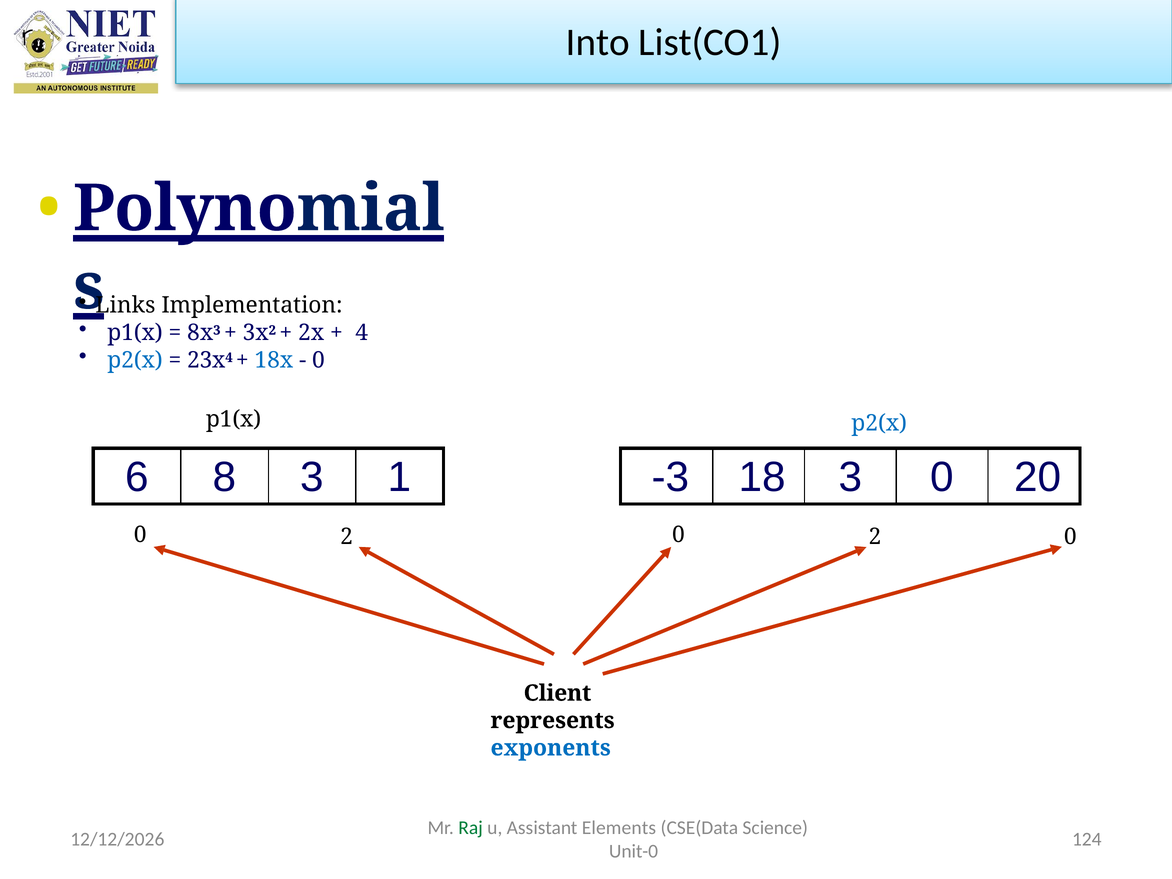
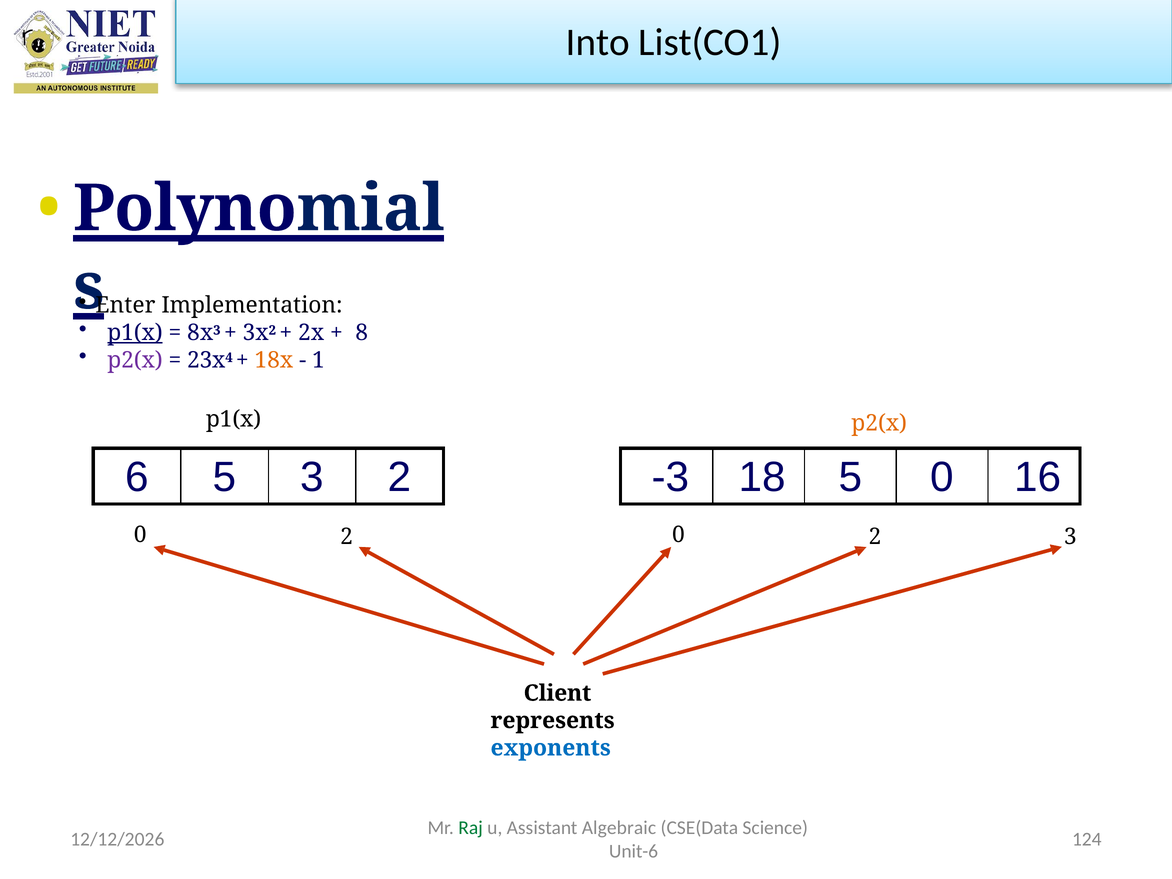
Links: Links -> Enter (125, 305)
p1(x underline: none -> present (135, 333)
4: 4 -> 8 (362, 333)
p2(x colour: blue -> purple (135, 360)
18x colour: blue -> orange (274, 360)
0: 0 -> 1 (318, 360)
p2(x colour: blue -> orange (879, 423)
6 8: 8 -> 5 (225, 477)
1: 1 -> 2 (400, 477)
18 3: 3 -> 5 (850, 477)
20: 20 -> 16 (1038, 477)
0: 0 -> 3 (1070, 537)
Elements: Elements -> Algebraic (619, 828)
Unit-0: Unit-0 -> Unit-6 (634, 851)
